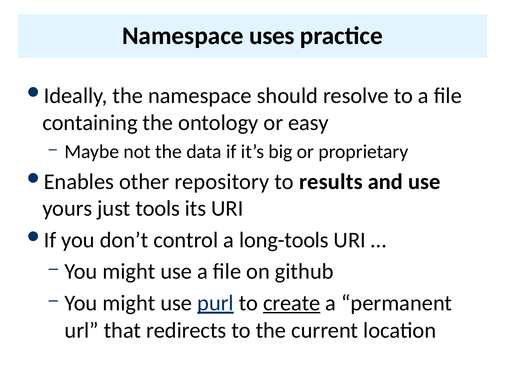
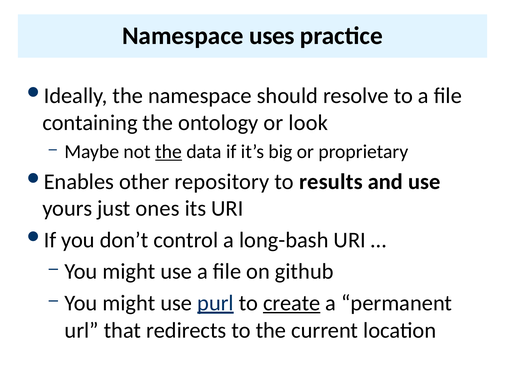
easy: easy -> look (308, 123)
the underline: none -> present (169, 152)
tools: tools -> ones (157, 208)
long-tools: long-tools -> long-bash (284, 240)
